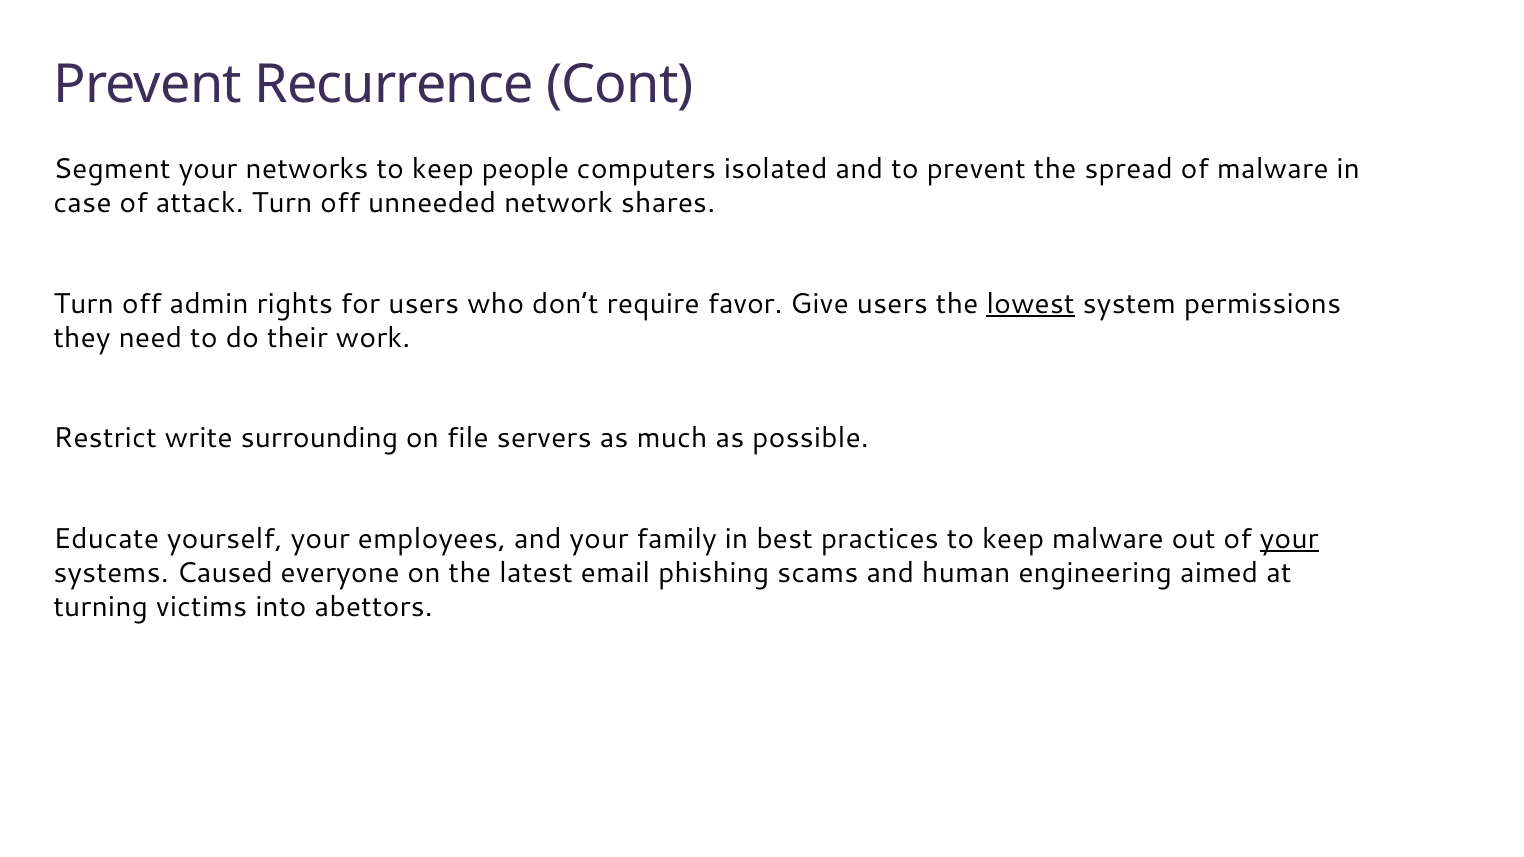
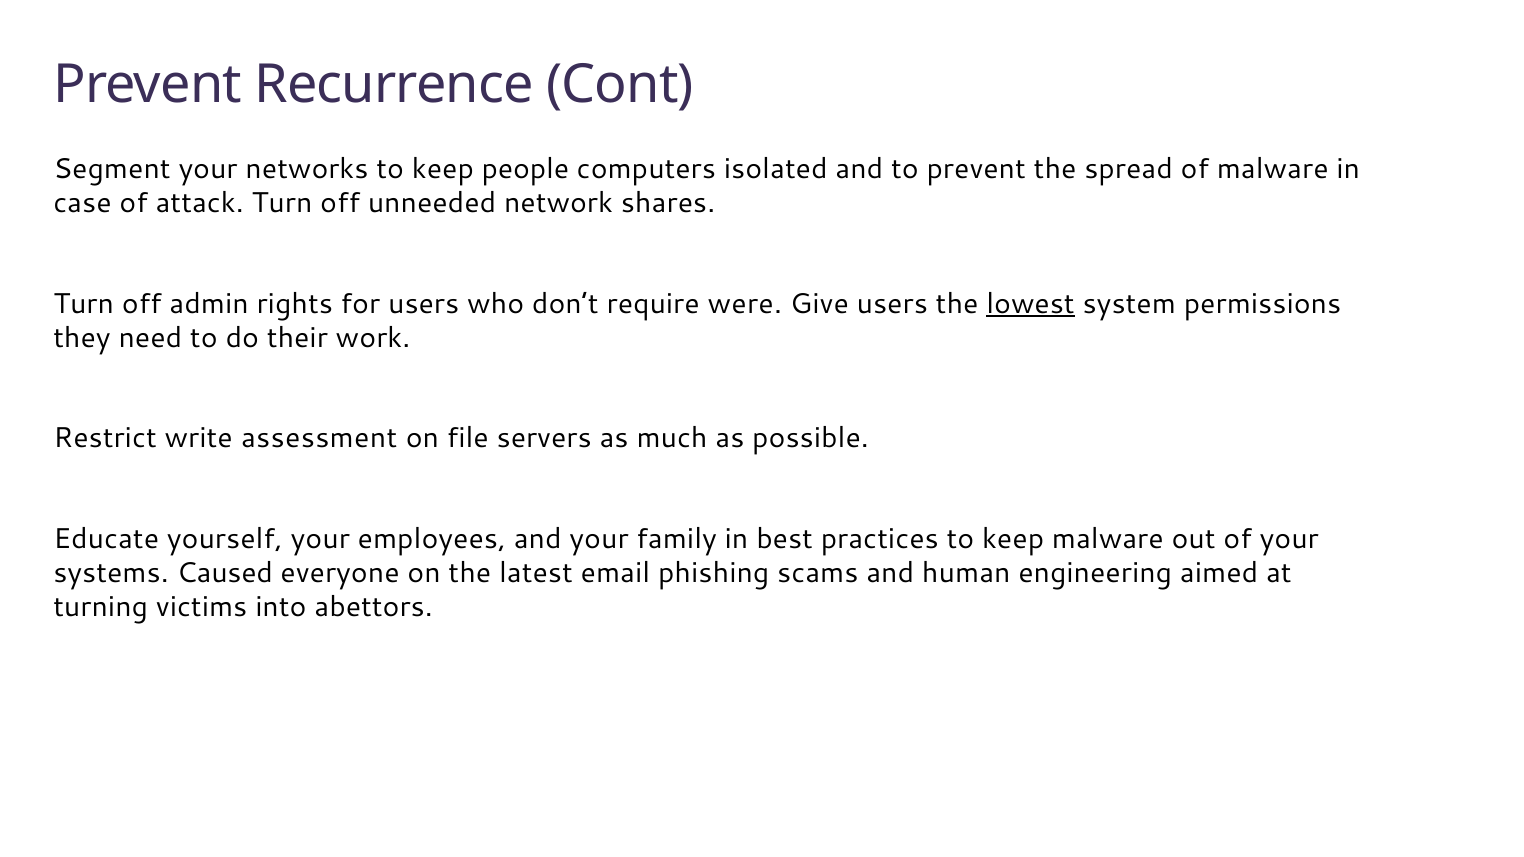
favor: favor -> were (745, 304)
surrounding: surrounding -> assessment (319, 439)
your underline: present -> none (1289, 539)
